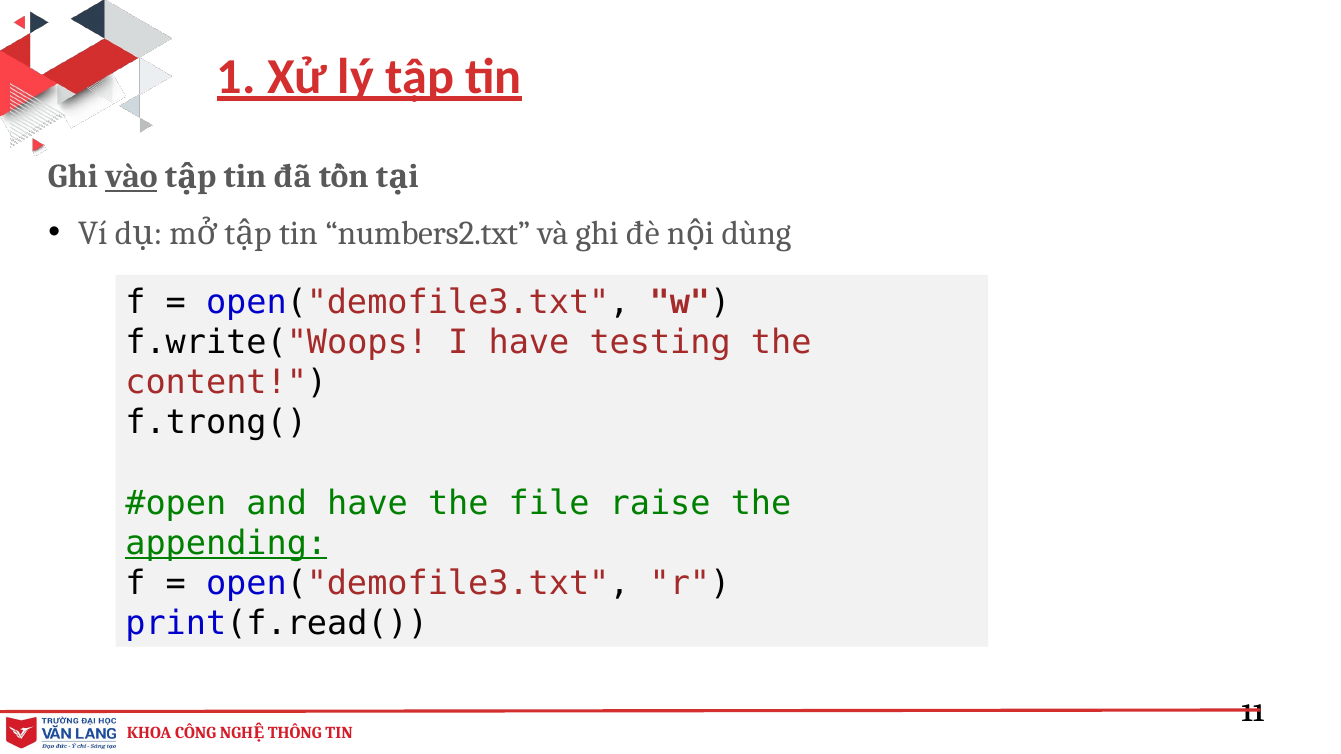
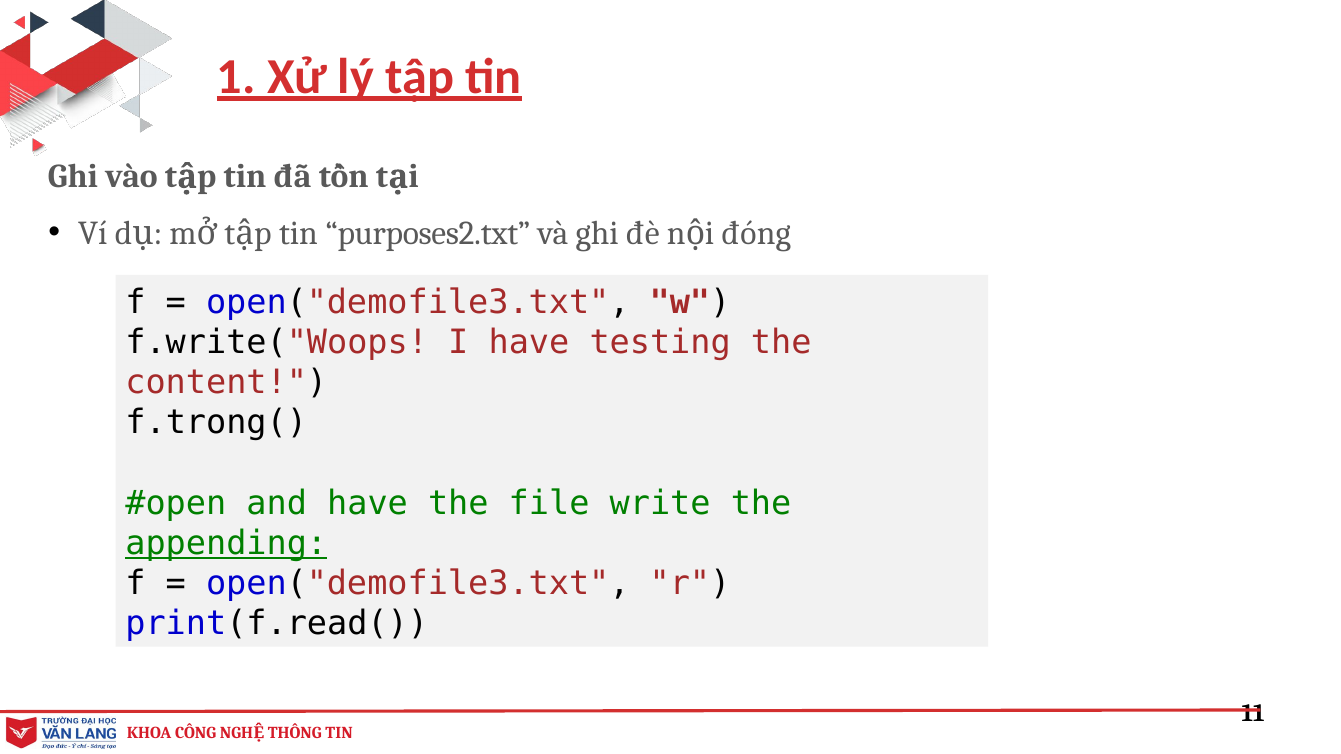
vào underline: present -> none (131, 177)
numbers2.txt: numbers2.txt -> purposes2.txt (428, 234)
dùng: dùng -> đóng (756, 234)
raise: raise -> write (660, 503)
